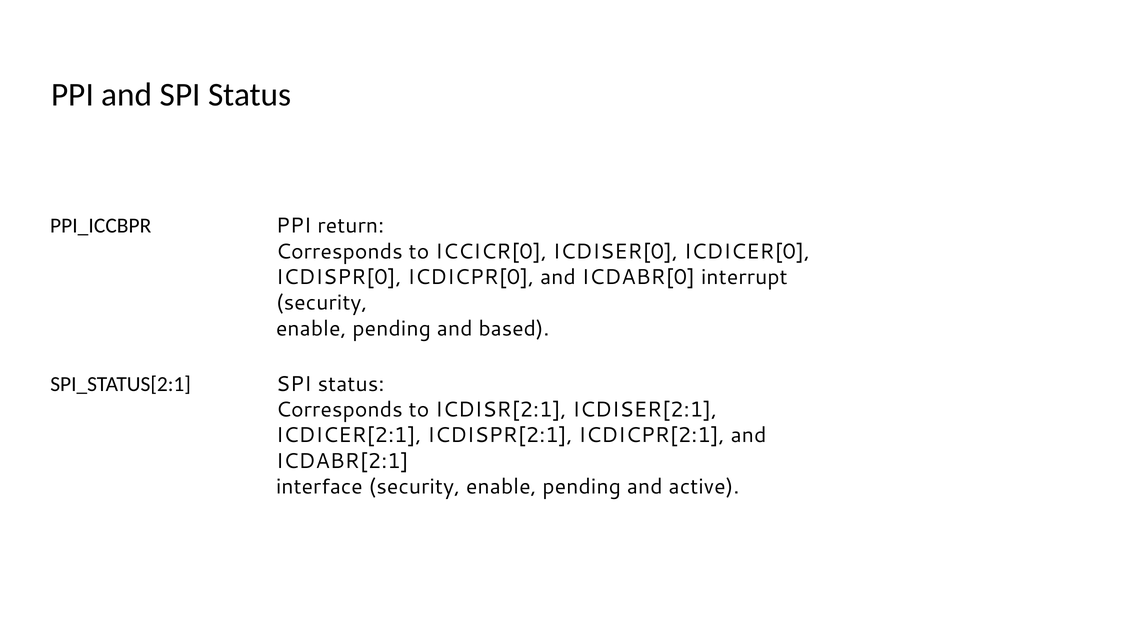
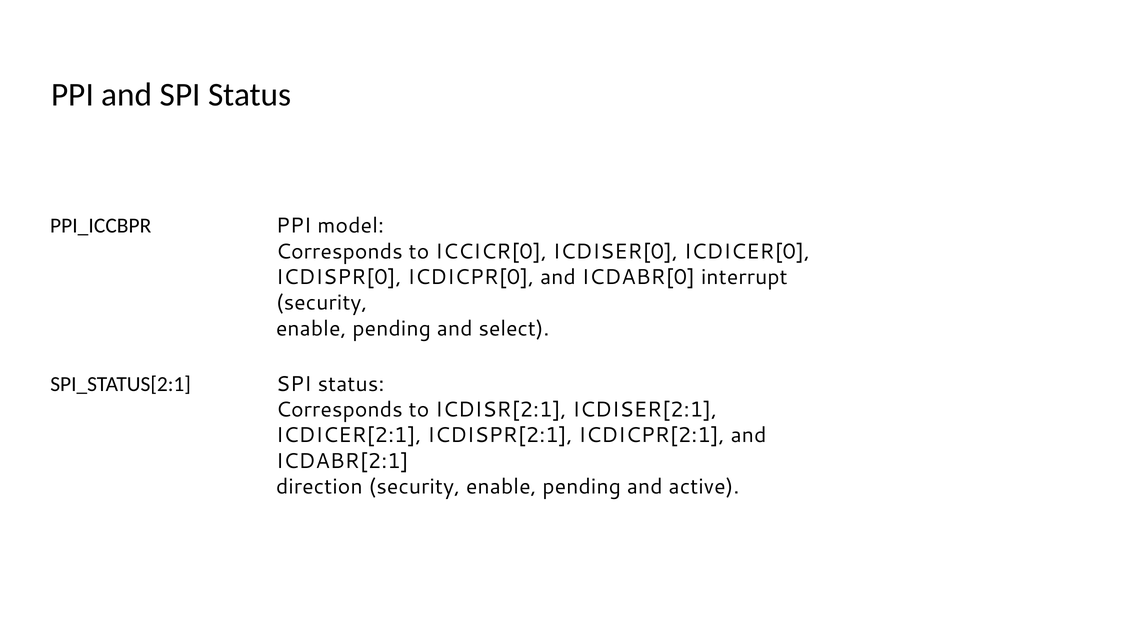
return: return -> model (351, 226)
based: based -> select (514, 329)
interface: interface -> direction (319, 487)
